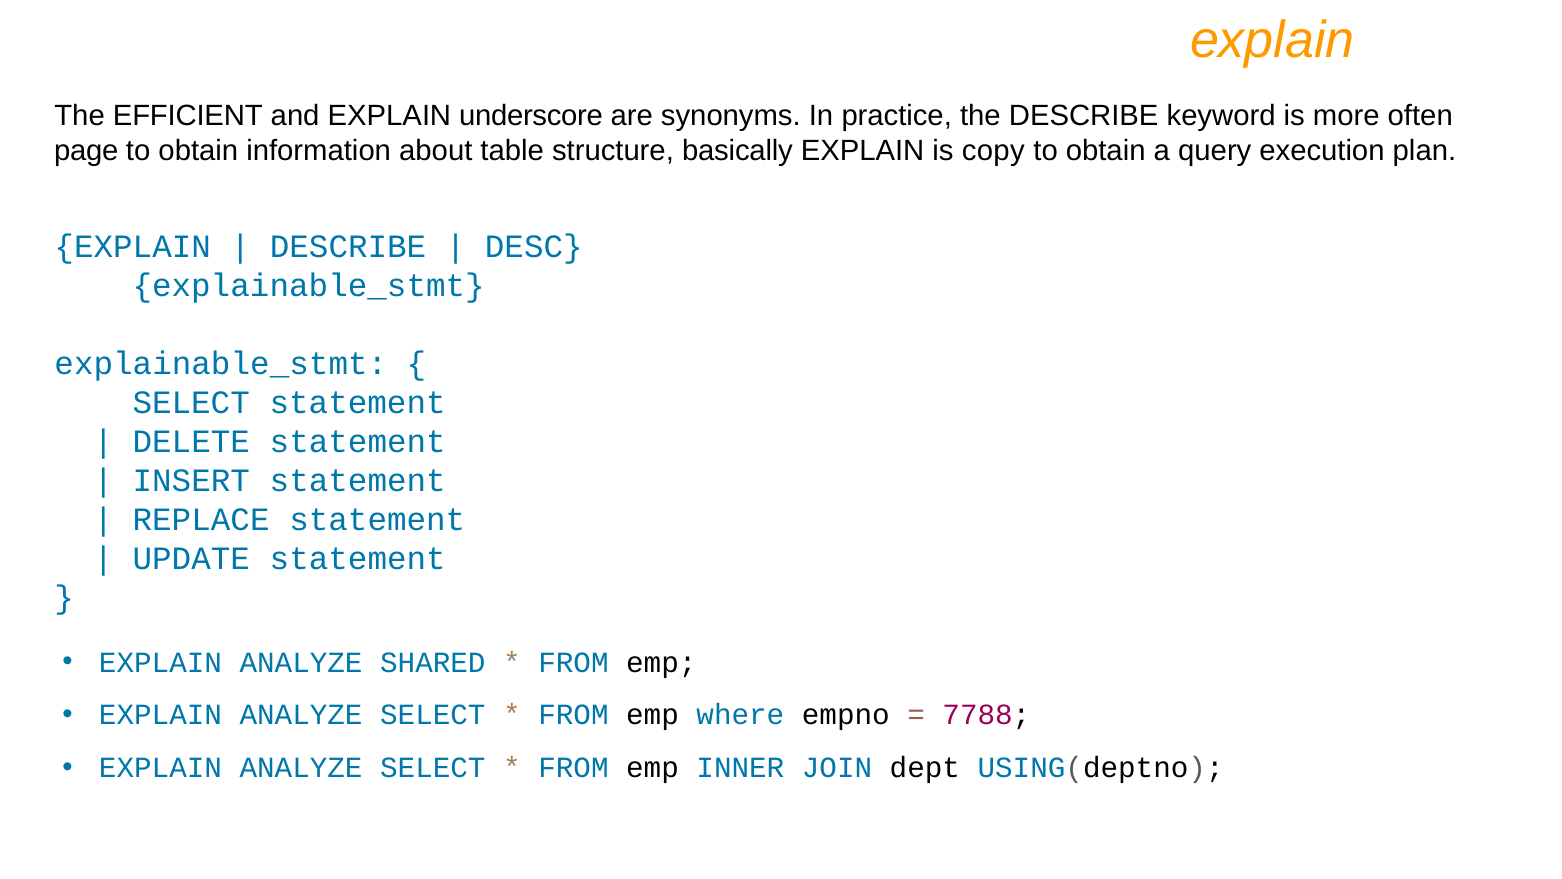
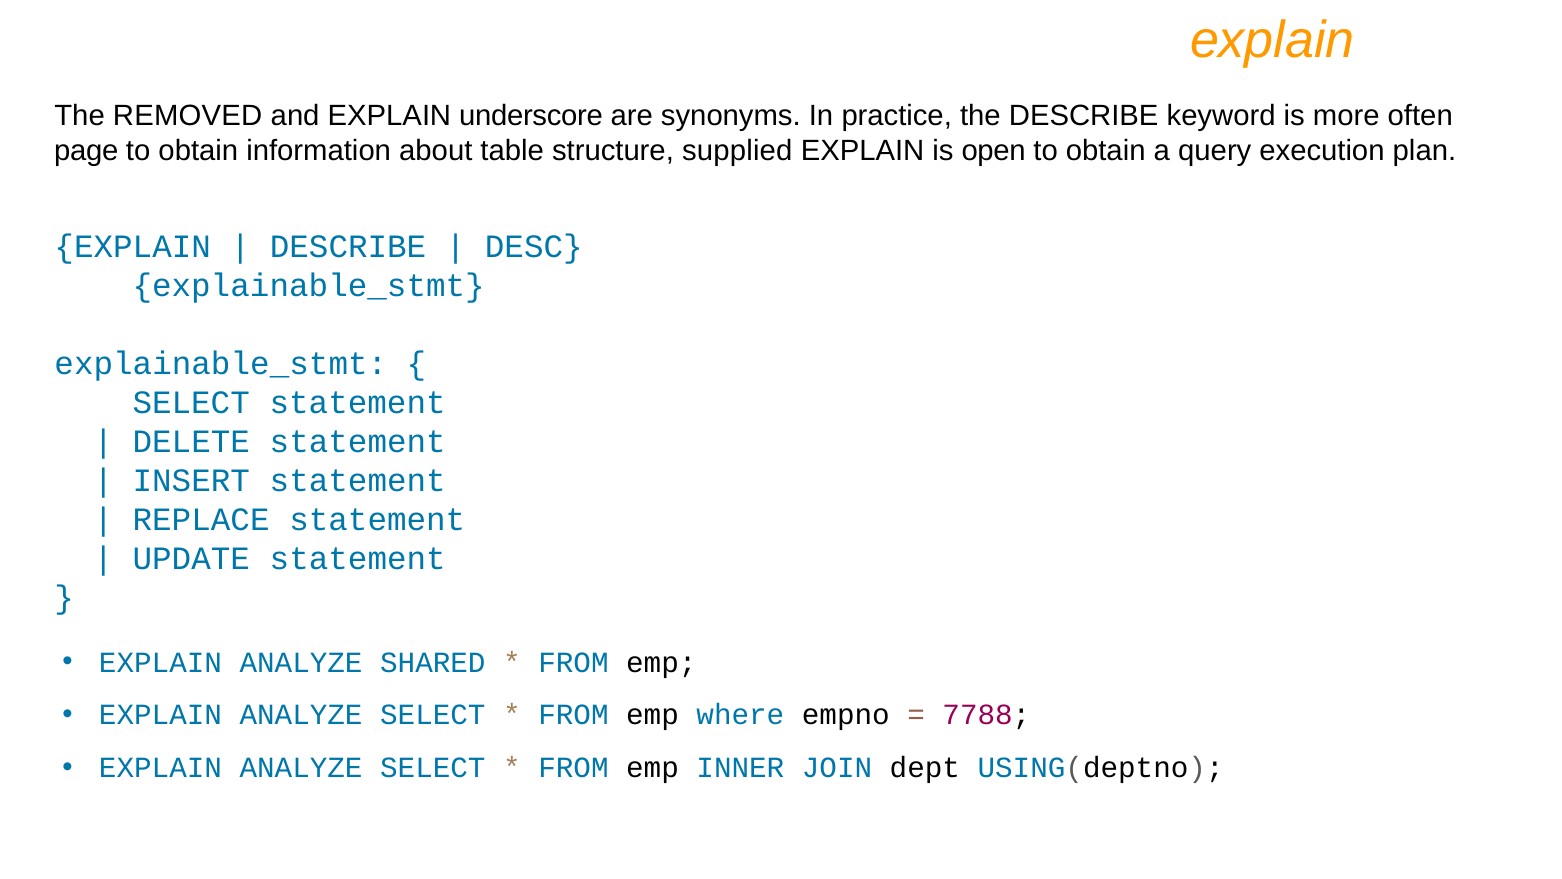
EFFICIENT: EFFICIENT -> REMOVED (188, 115)
basically: basically -> supplied (737, 151)
copy: copy -> open (994, 151)
